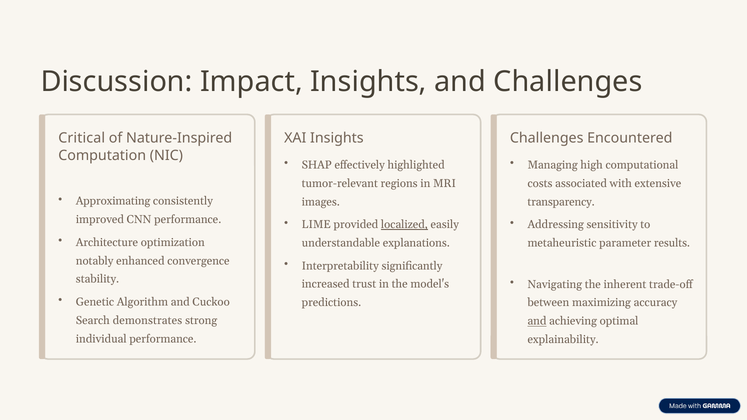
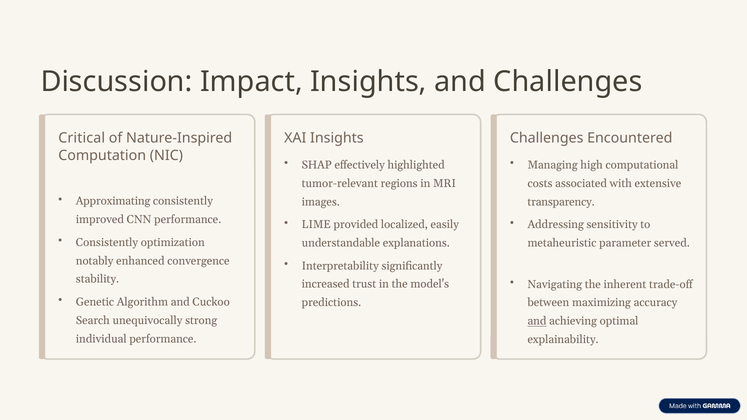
localized underline: present -> none (404, 225)
Architecture: Architecture -> Consistently (107, 242)
results: results -> served (672, 243)
demonstrates: demonstrates -> unequivocally (147, 321)
